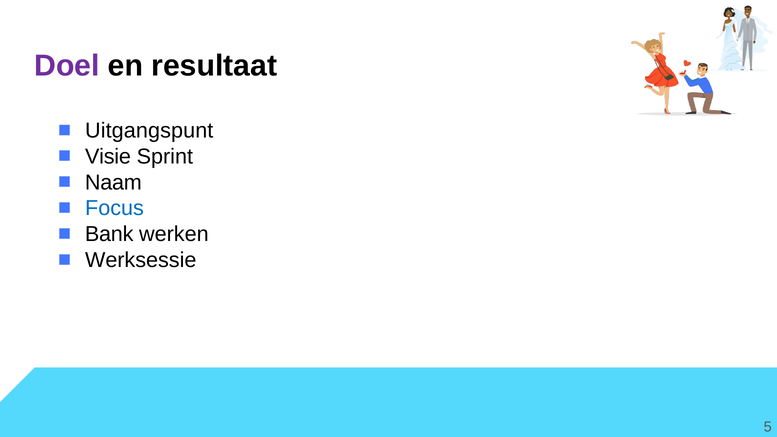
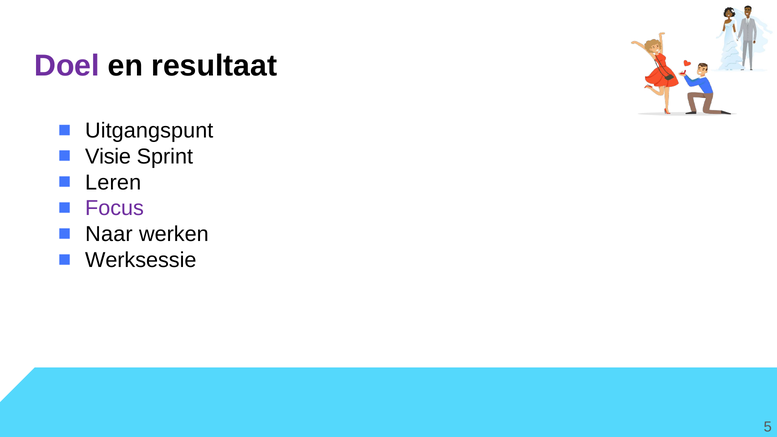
Naam: Naam -> Leren (113, 182)
Focus colour: blue -> purple (114, 208)
Bank: Bank -> Naar (109, 234)
